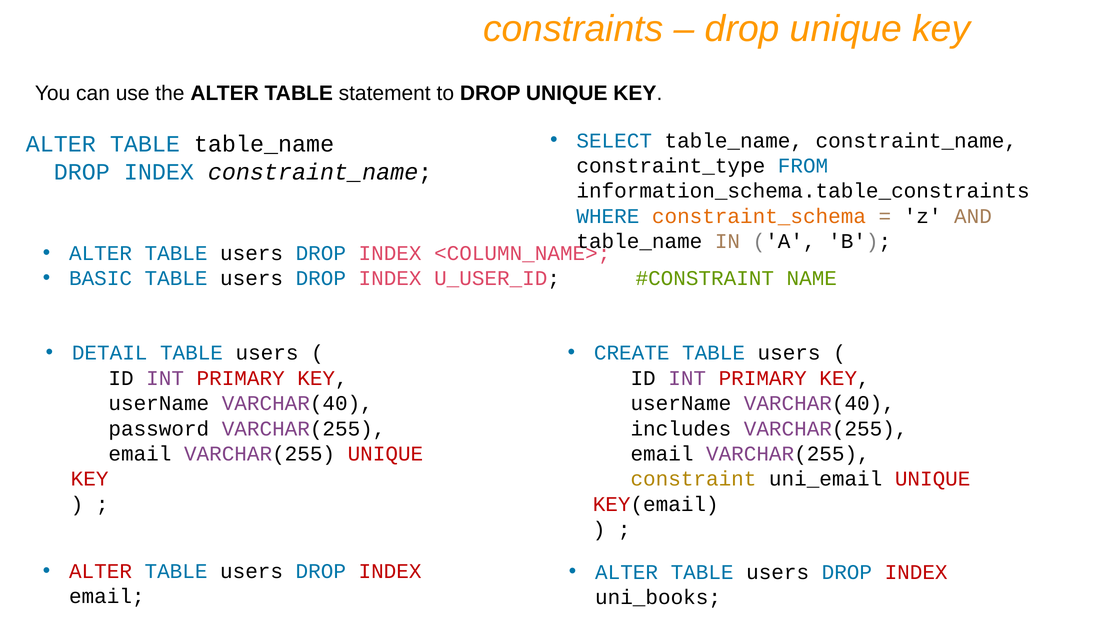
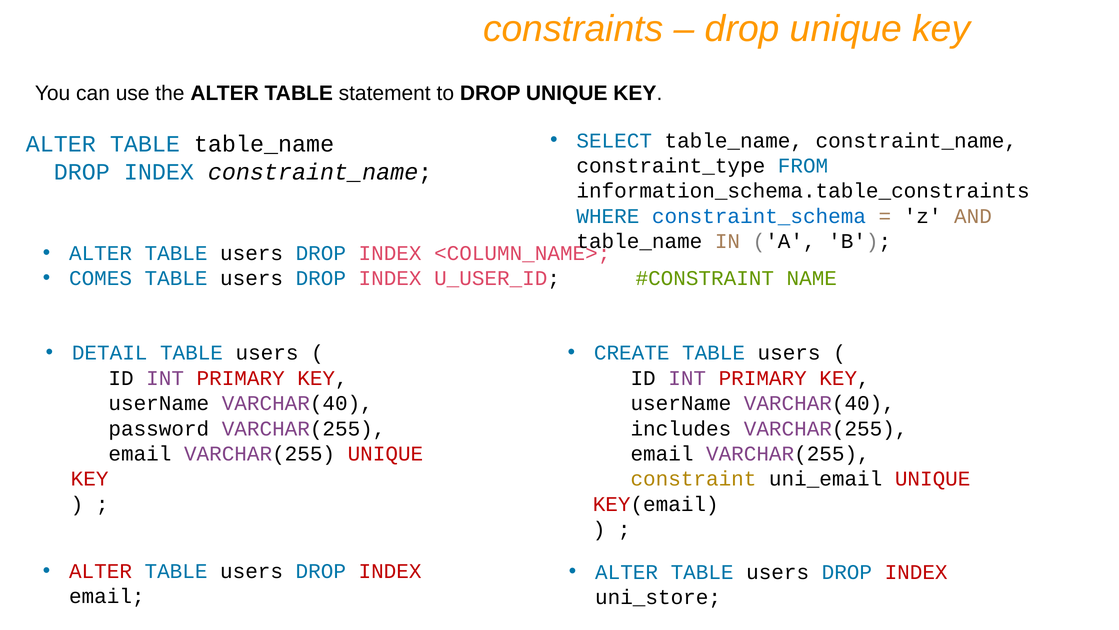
constraint_schema colour: orange -> blue (759, 216)
BASIC: BASIC -> COMES (101, 278)
uni_books: uni_books -> uni_store (658, 597)
